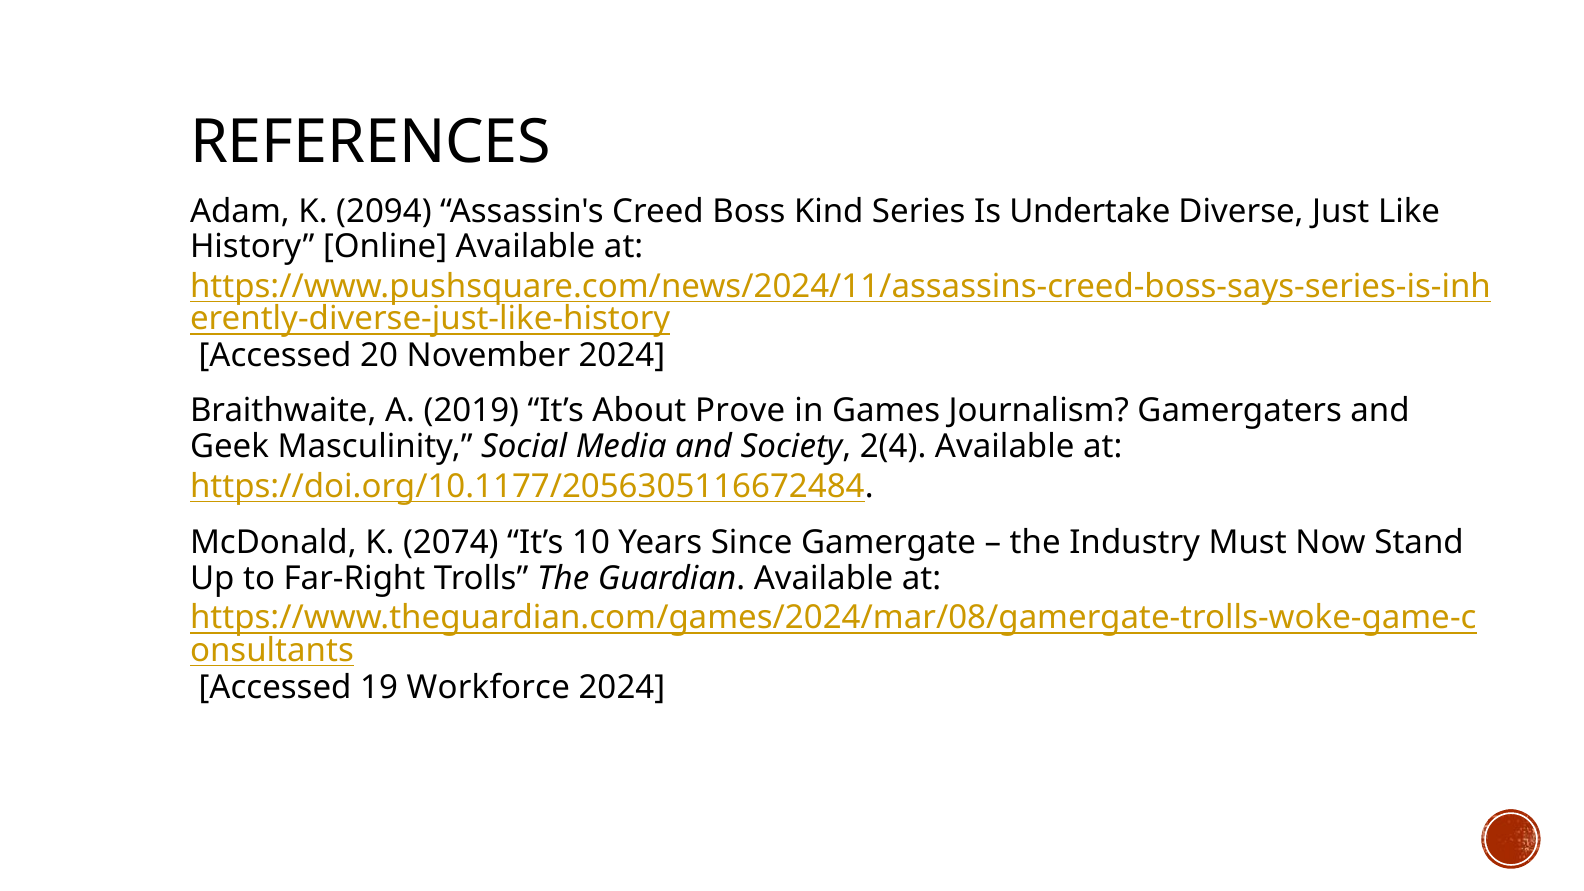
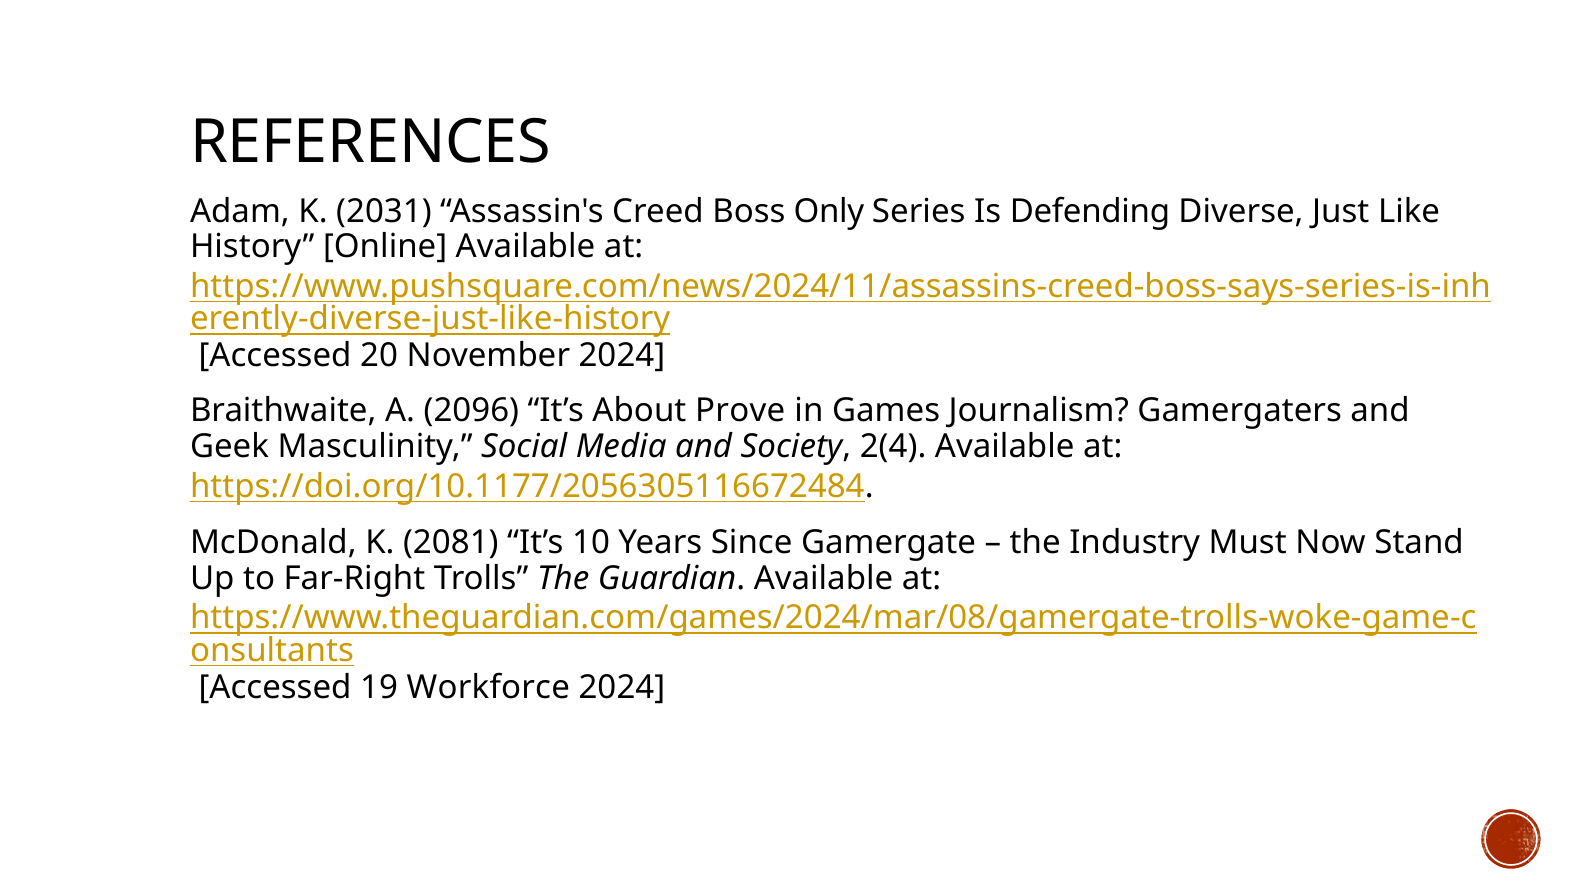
2094: 2094 -> 2031 (384, 211)
Kind: Kind -> Only (829, 211)
Undertake: Undertake -> Defending (1090, 211)
2019: 2019 -> 2096 (471, 411)
2074: 2074 -> 2081 (451, 543)
